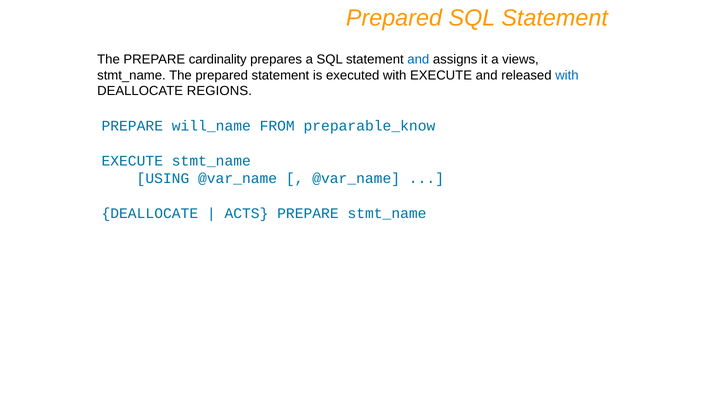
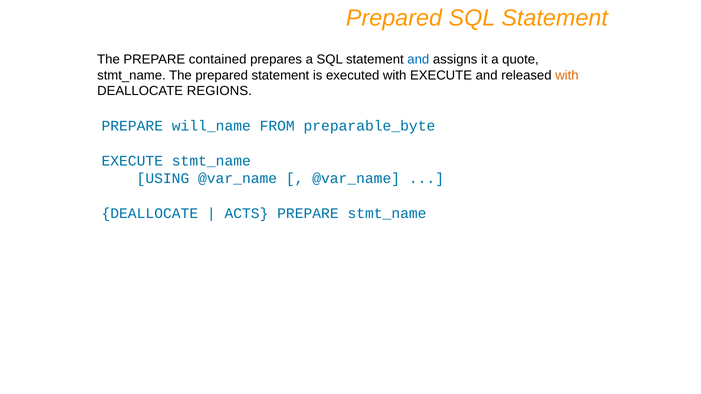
cardinality: cardinality -> contained (218, 60)
views: views -> quote (520, 60)
with colour: blue -> orange (567, 75)
preparable_know: preparable_know -> preparable_byte (369, 126)
